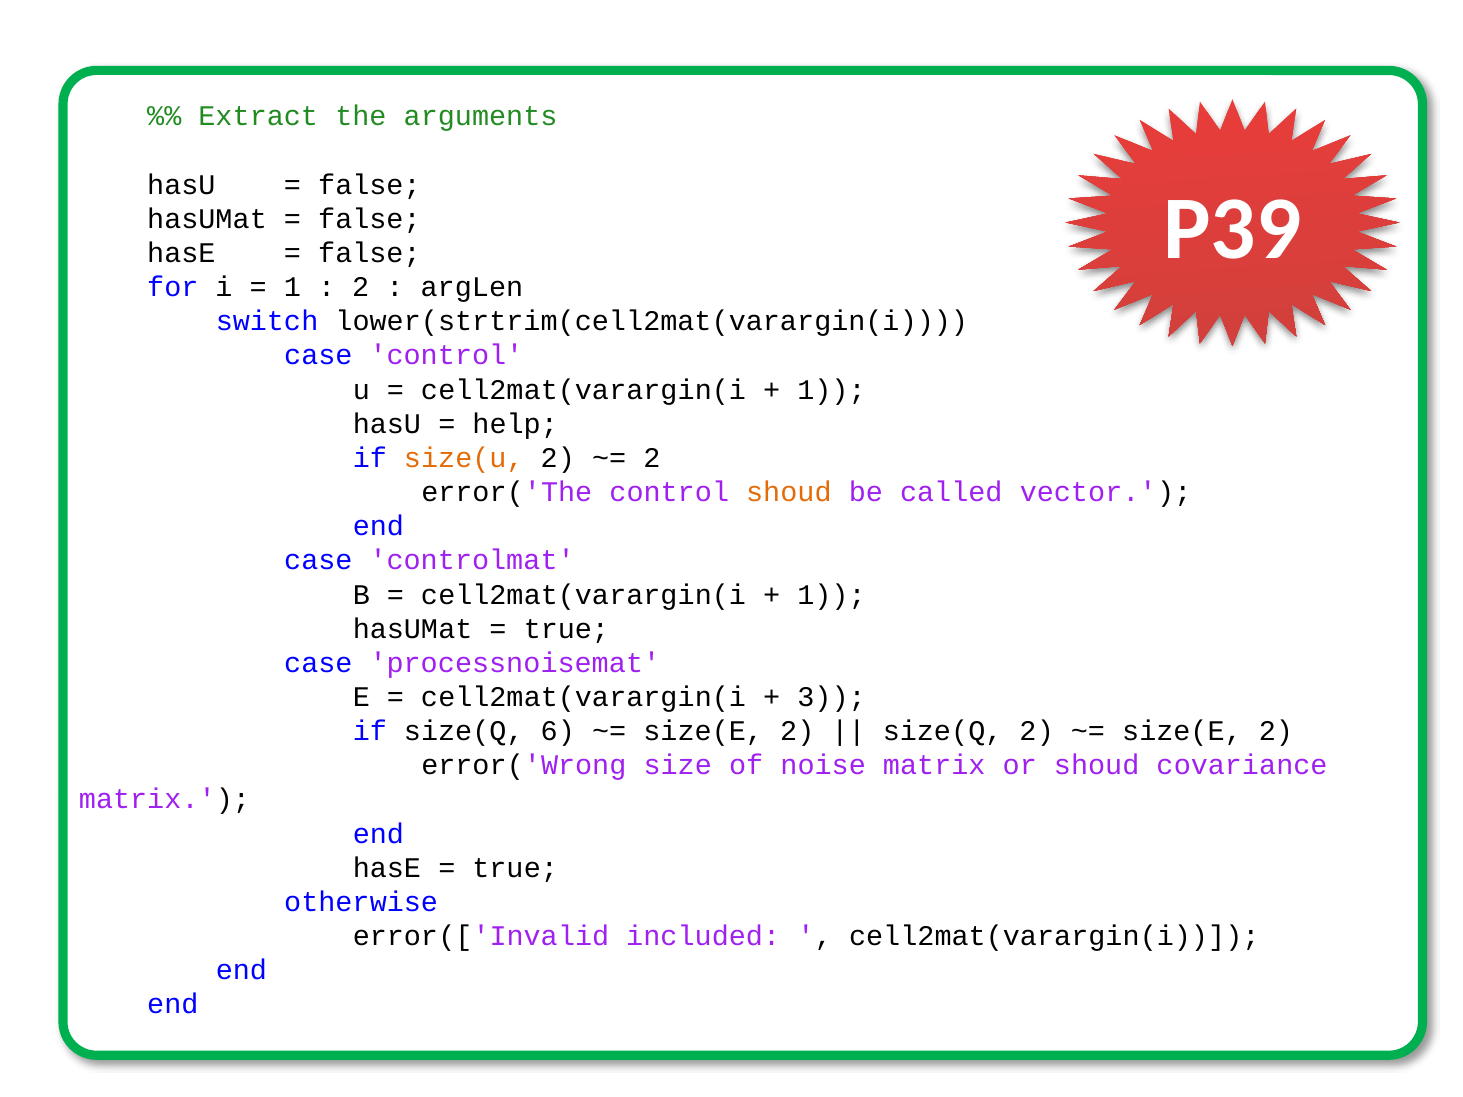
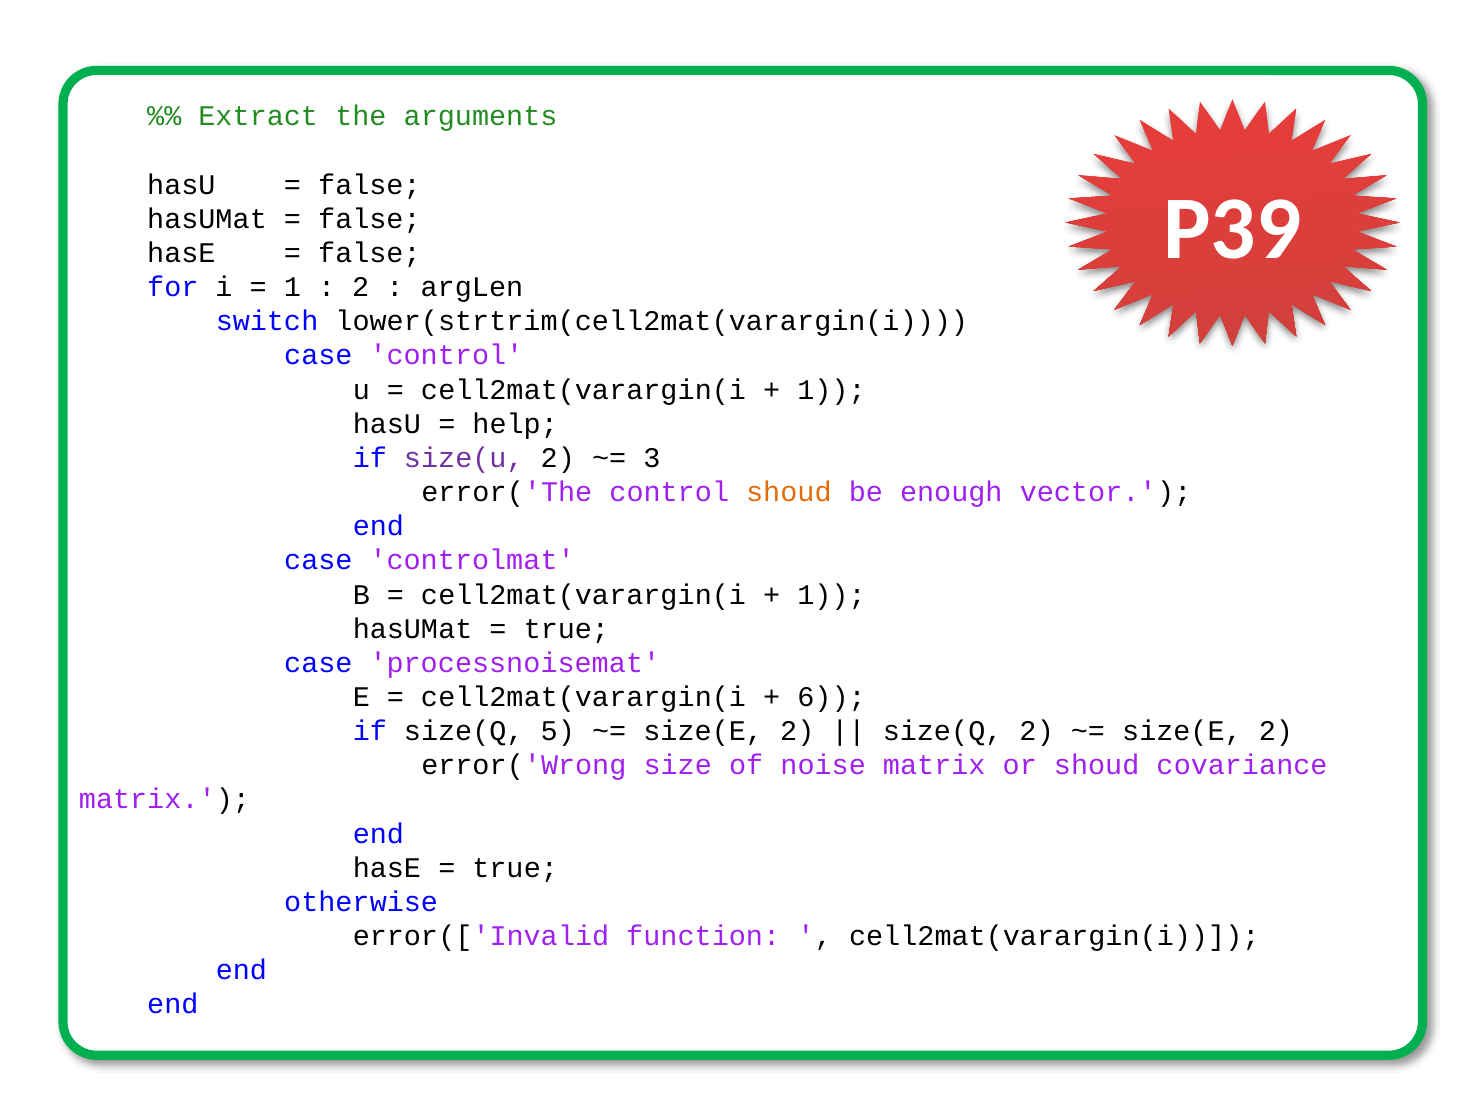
size(u colour: orange -> purple (464, 458)
2: 2 -> 3 (652, 458)
called: called -> enough (951, 492)
3: 3 -> 6 (831, 697)
6: 6 -> 5 (558, 731)
included: included -> function (703, 936)
